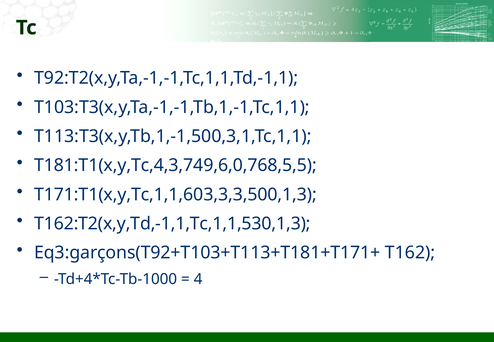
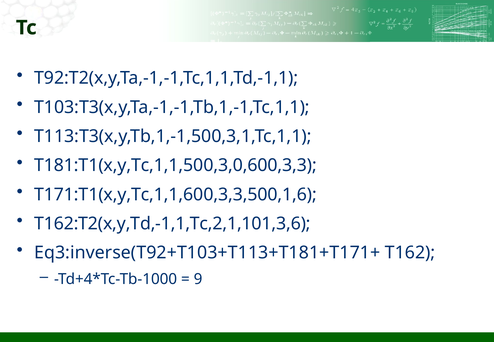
T181:T1(x,y,Tc,4,3,749,6,0,768,5,5: T181:T1(x,y,Tc,4,3,749,6,0,768,5,5 -> T181:T1(x,y,Tc,1,1,500,3,0,600,3,3 (175, 165)
T171:T1(x,y,Tc,1,1,603,3,3,500,1,3: T171:T1(x,y,Tc,1,1,603,3,3,500,1,3 -> T171:T1(x,y,Tc,1,1,600,3,3,500,1,6 (175, 195)
T162:T2(x,y,Td,-1,1,Tc,1,1,530,1,3: T162:T2(x,y,Td,-1,1,Tc,1,1,530,1,3 -> T162:T2(x,y,Td,-1,1,Tc,2,1,101,3,6 (172, 224)
Eq3:garçons(T92+T103+T113+T181+T171+: Eq3:garçons(T92+T103+T113+T181+T171+ -> Eq3:inverse(T92+T103+T113+T181+T171+ (207, 253)
4: 4 -> 9 (198, 279)
